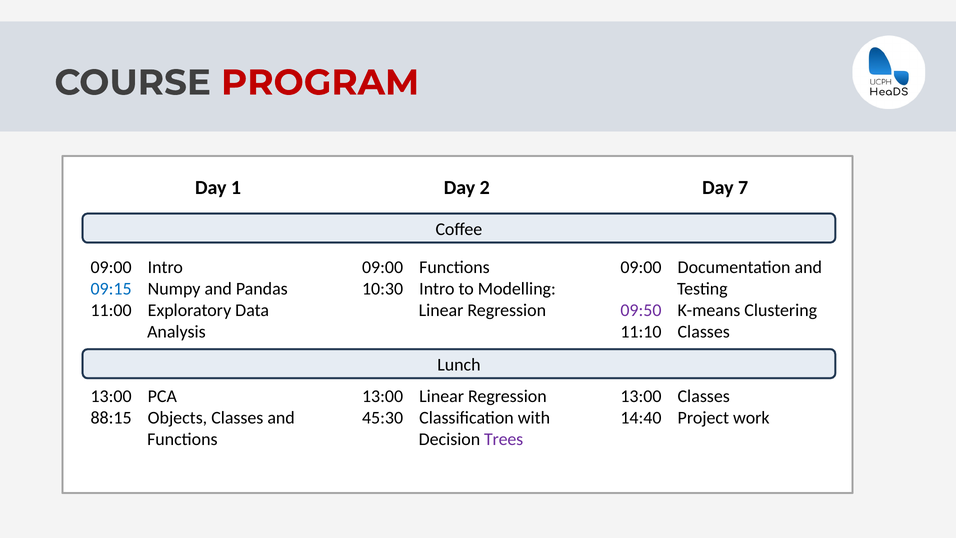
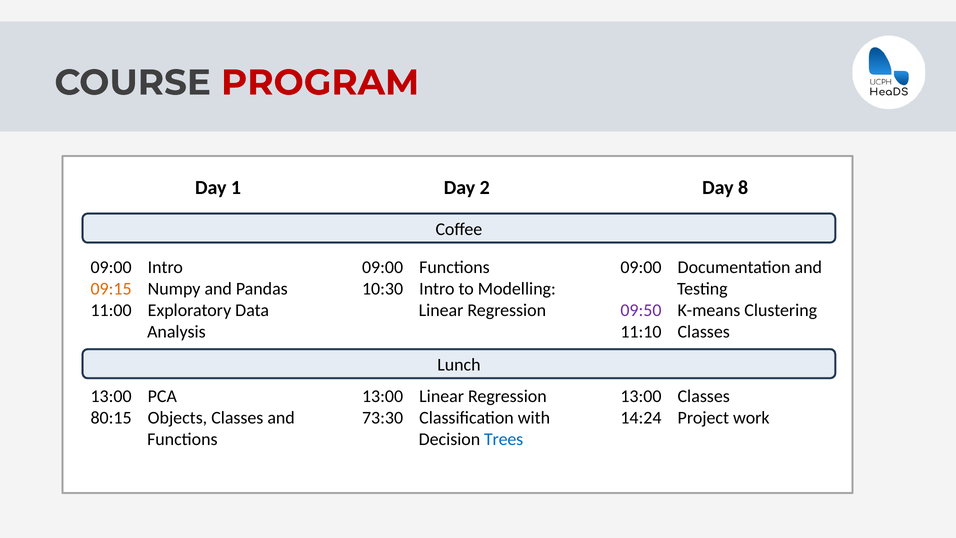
7: 7 -> 8 (743, 187)
09:15 colour: blue -> orange (111, 289)
88:15: 88:15 -> 80:15 (111, 418)
45:30: 45:30 -> 73:30 (383, 418)
14:40: 14:40 -> 14:24 (641, 418)
Trees colour: purple -> blue (504, 439)
